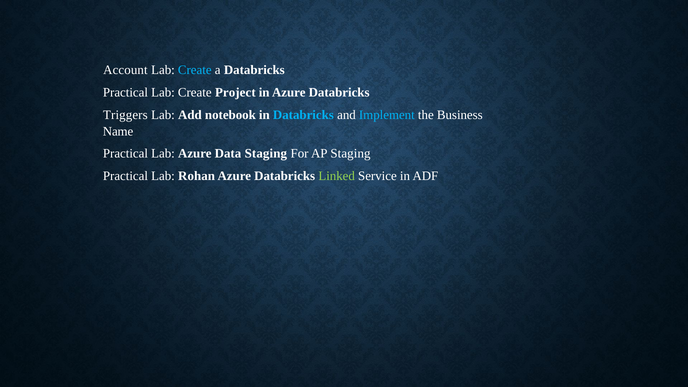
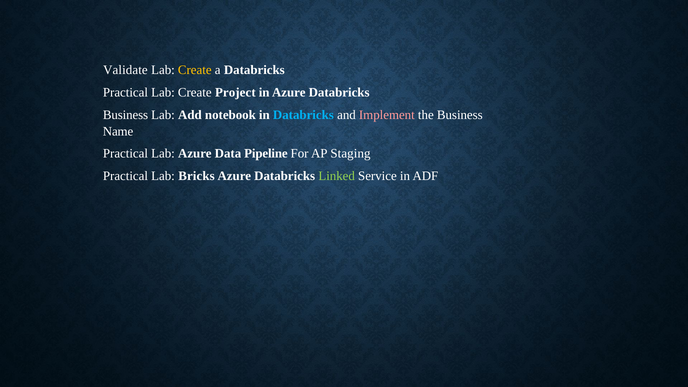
Account: Account -> Validate (125, 70)
Create colour: light blue -> yellow (195, 70)
Triggers: Triggers -> Business (126, 115)
Implement colour: light blue -> pink (387, 115)
Data Staging: Staging -> Pipeline (266, 154)
Rohan: Rohan -> Bricks (197, 176)
